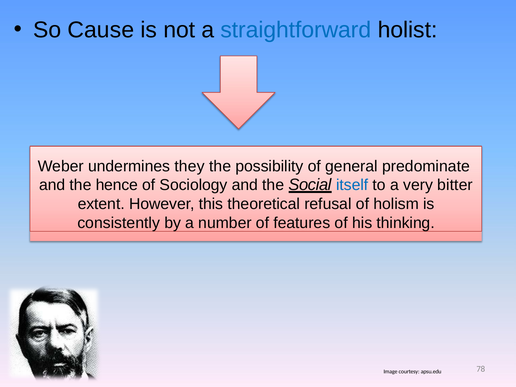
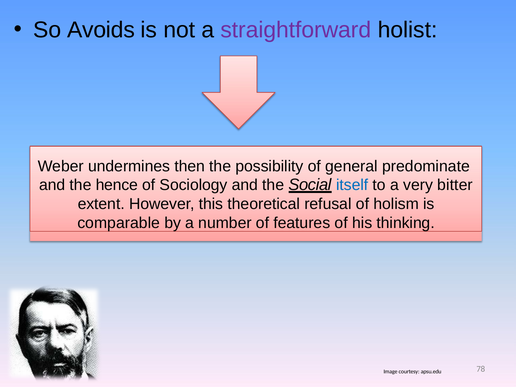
Cause: Cause -> Avoids (101, 30)
straightforward colour: blue -> purple (296, 30)
they: they -> then (190, 166)
consistently: consistently -> comparable (119, 223)
